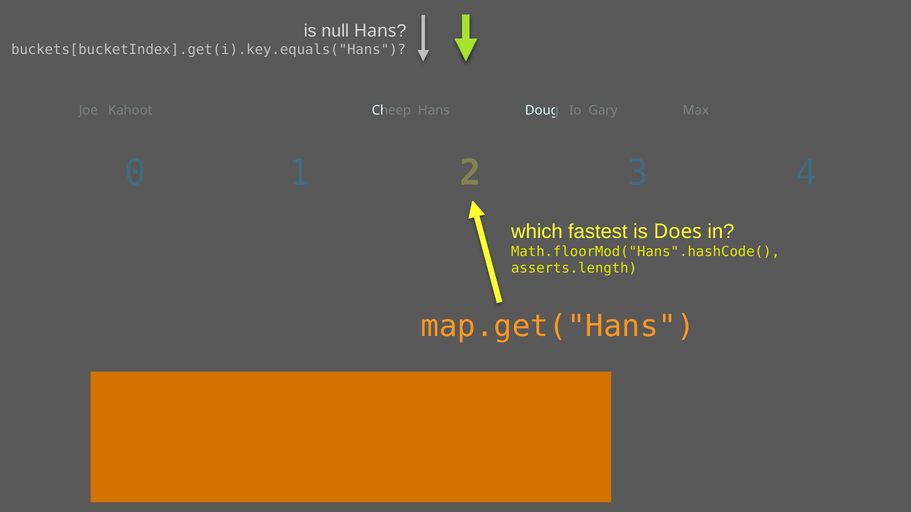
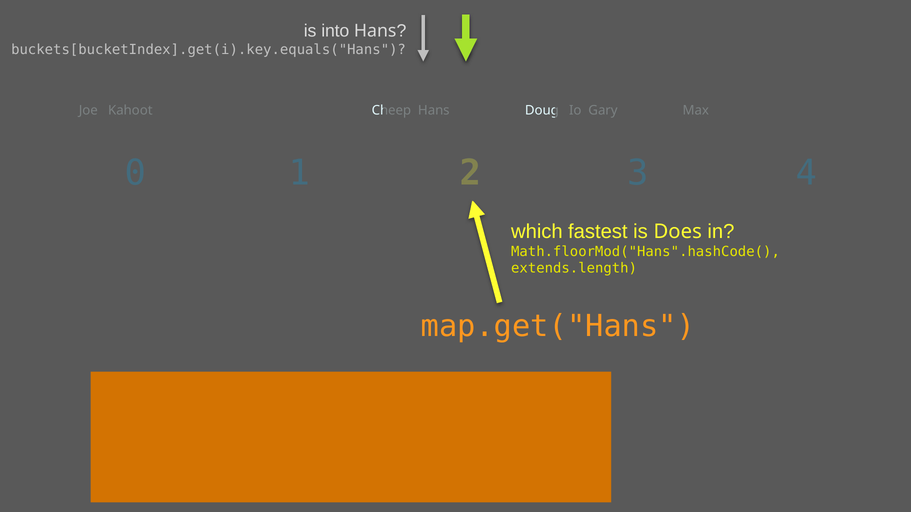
null: null -> into (335, 31)
asserts.length: asserts.length -> extends.length (574, 268)
